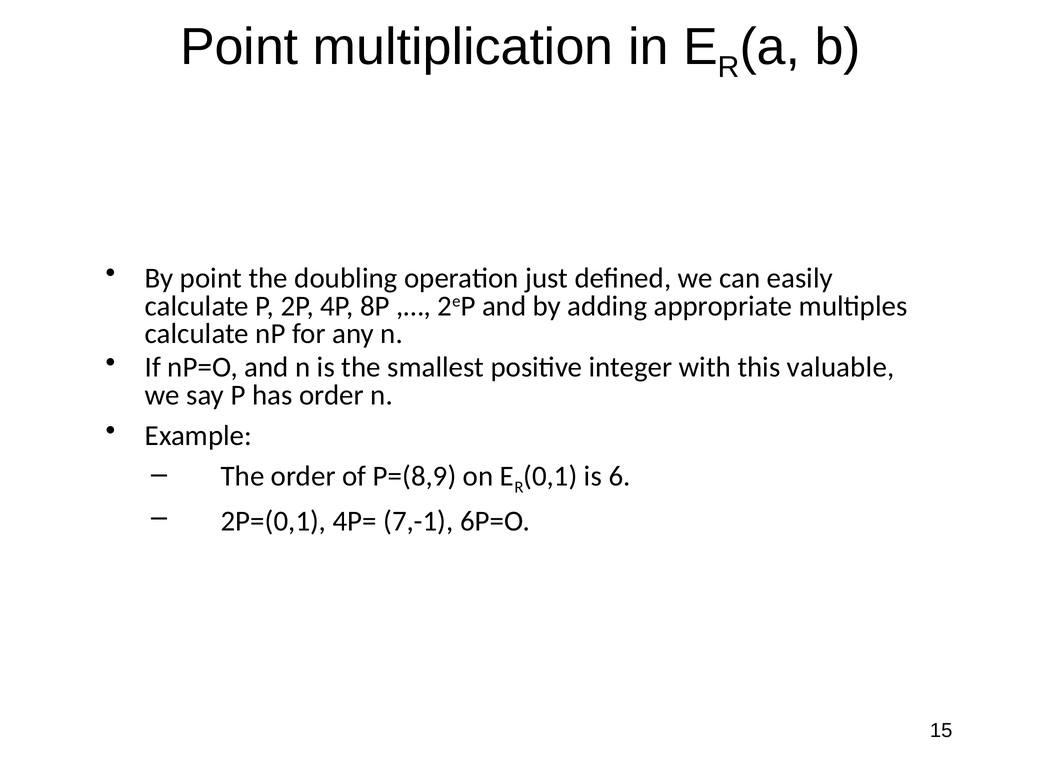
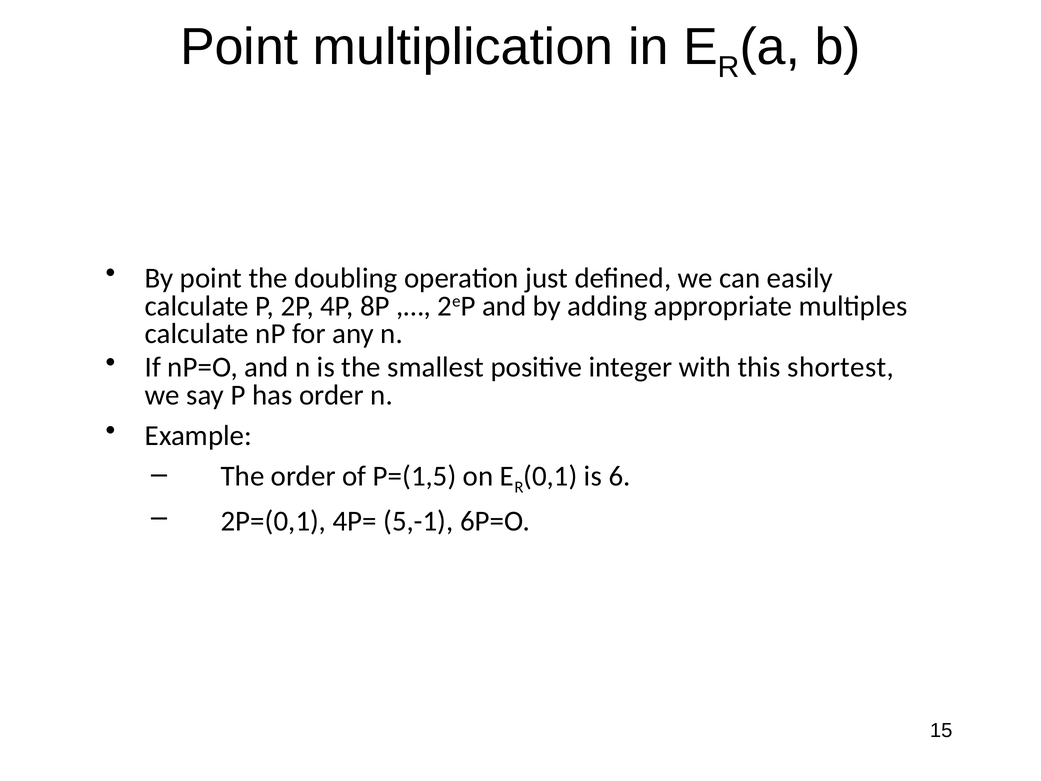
valuable: valuable -> shortest (841, 367)
P=(8,9: P=(8,9 -> P=(1,5 (415, 476)
7,-1: 7,-1 -> 5,-1 (418, 521)
